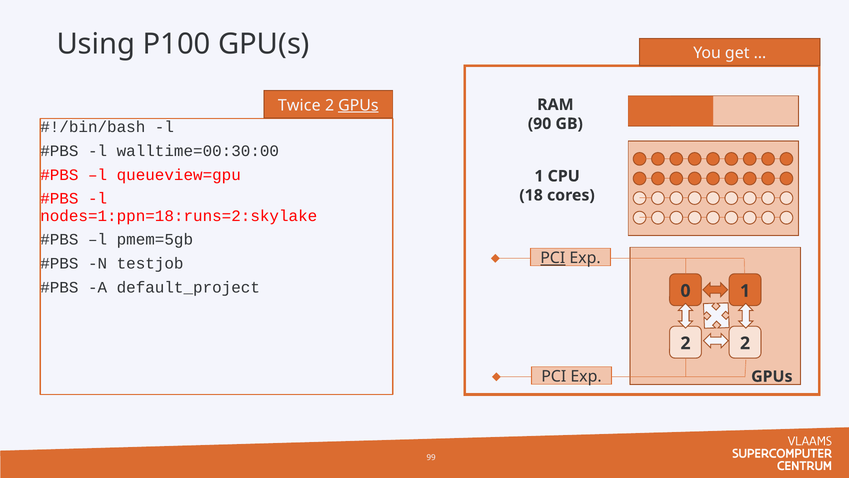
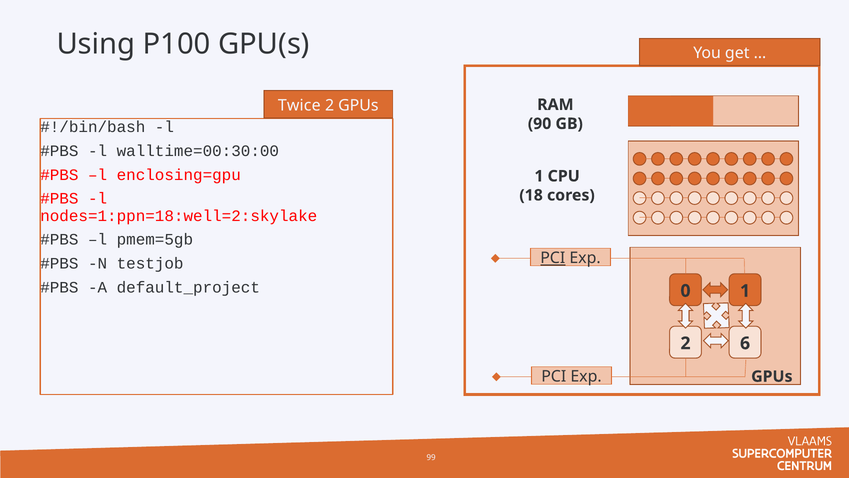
GPUs underline: present -> none (358, 105)
queueview=gpu: queueview=gpu -> enclosing=gpu (179, 175)
nodes=1:ppn=18:runs=2:skylake: nodes=1:ppn=18:runs=2:skylake -> nodes=1:ppn=18:well=2:skylake (179, 216)
2 2: 2 -> 6 (745, 343)
